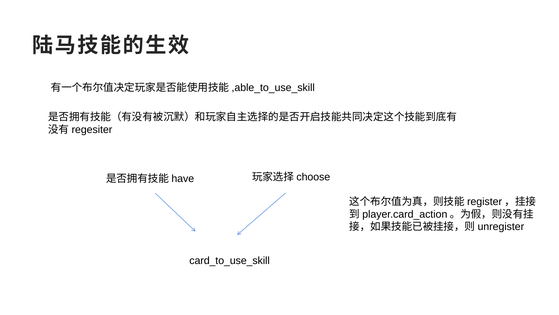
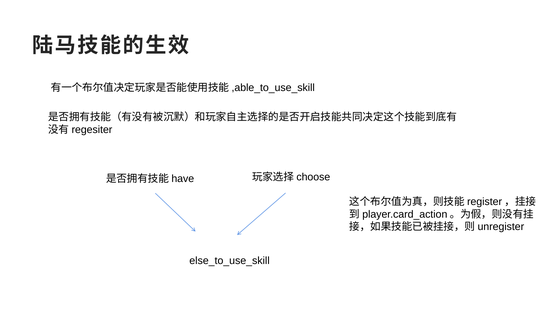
card_to_use_skill: card_to_use_skill -> else_to_use_skill (230, 260)
